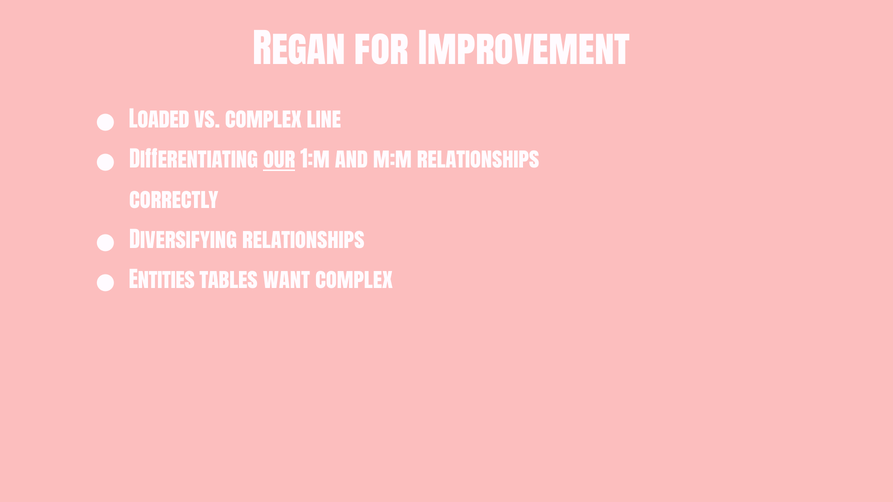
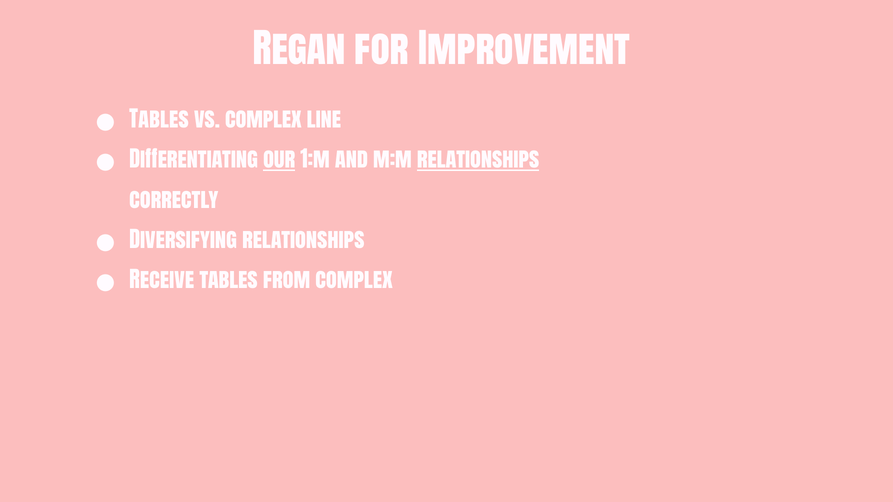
Loaded: Loaded -> Tables (159, 121)
relationships underline: none -> present (478, 161)
Entities: Entities -> Receive (162, 281)
want: want -> from (287, 281)
